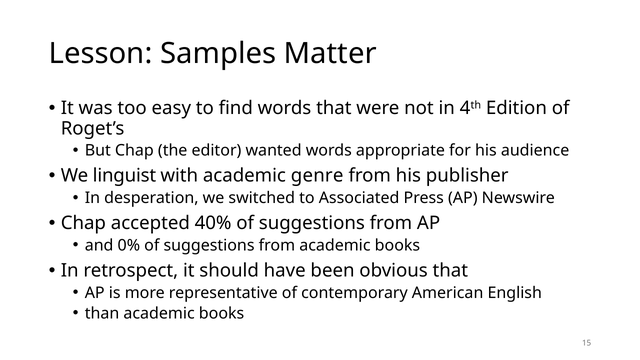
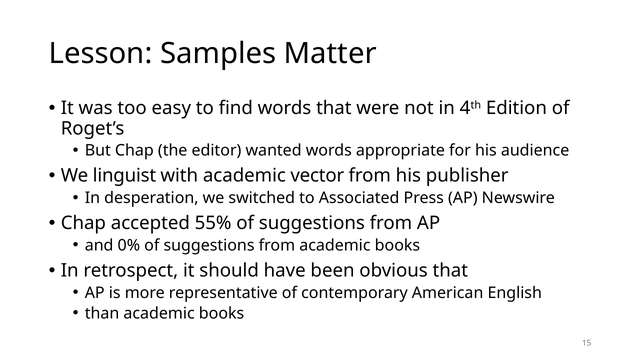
genre: genre -> vector (317, 176)
40%: 40% -> 55% (213, 223)
